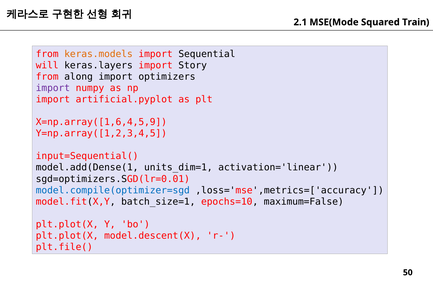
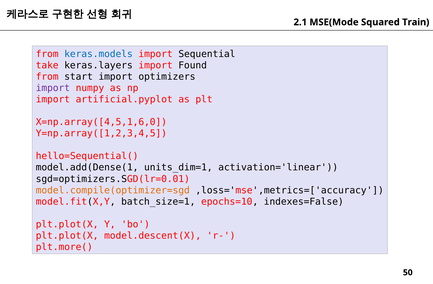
keras.models colour: orange -> blue (99, 54)
will: will -> take (47, 65)
Story: Story -> Found (193, 65)
along: along -> start (79, 77)
X=np.array([1,6,4,5,9: X=np.array([1,6,4,5,9 -> X=np.array([4,5,1,6,0 (101, 122)
input=Sequential(: input=Sequential( -> hello=Sequential( (87, 156)
model.compile(optimizer=sgd colour: blue -> orange (113, 191)
maximum=False: maximum=False -> indexes=False (304, 202)
plt.file(: plt.file( -> plt.more( (64, 247)
